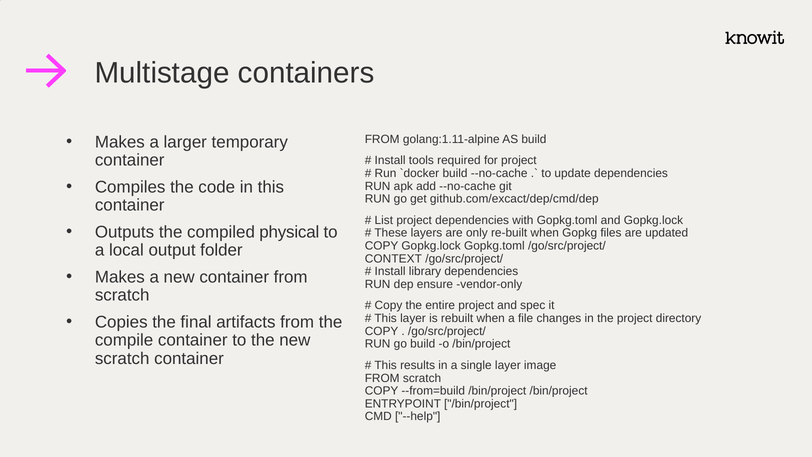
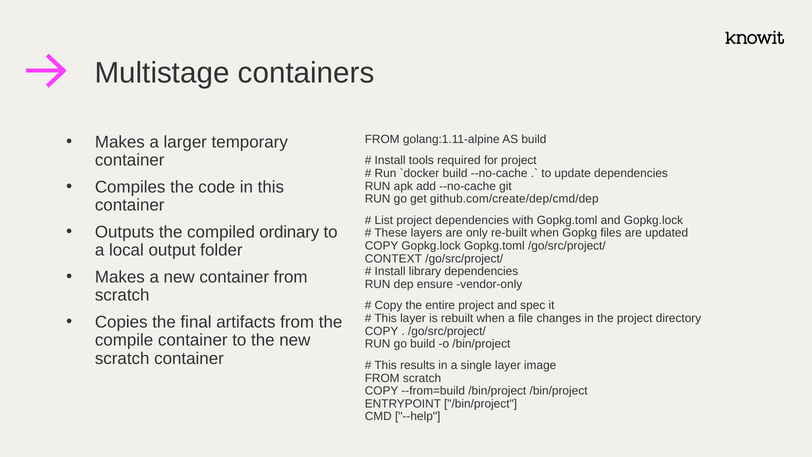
github.com/excact/dep/cmd/dep: github.com/excact/dep/cmd/dep -> github.com/create/dep/cmd/dep (514, 199)
physical: physical -> ordinary (289, 232)
